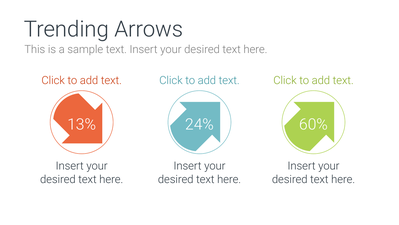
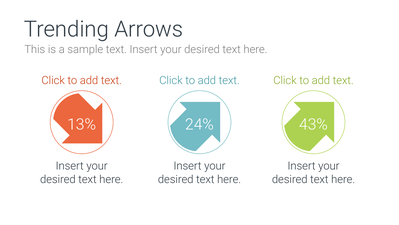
60%: 60% -> 43% (314, 124)
